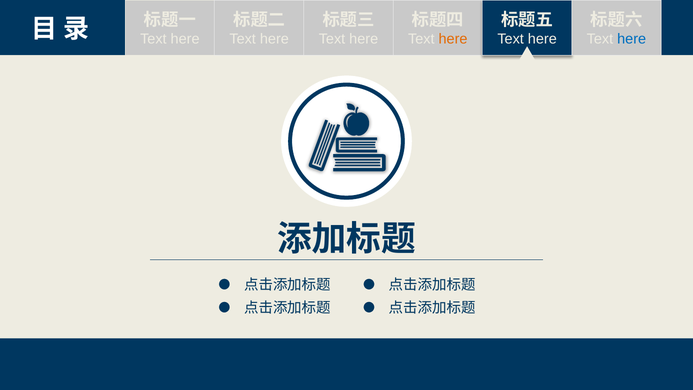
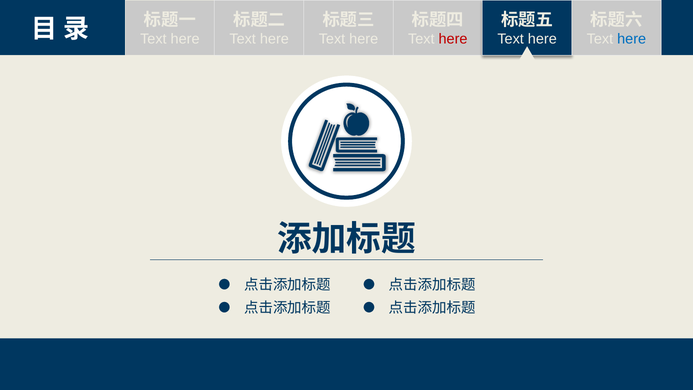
here colour: orange -> red (453, 39)
